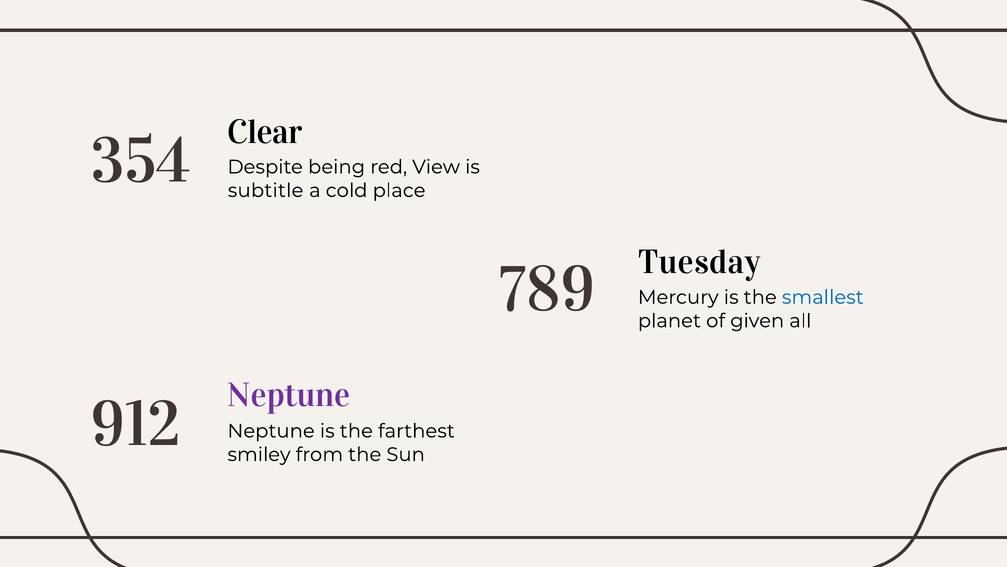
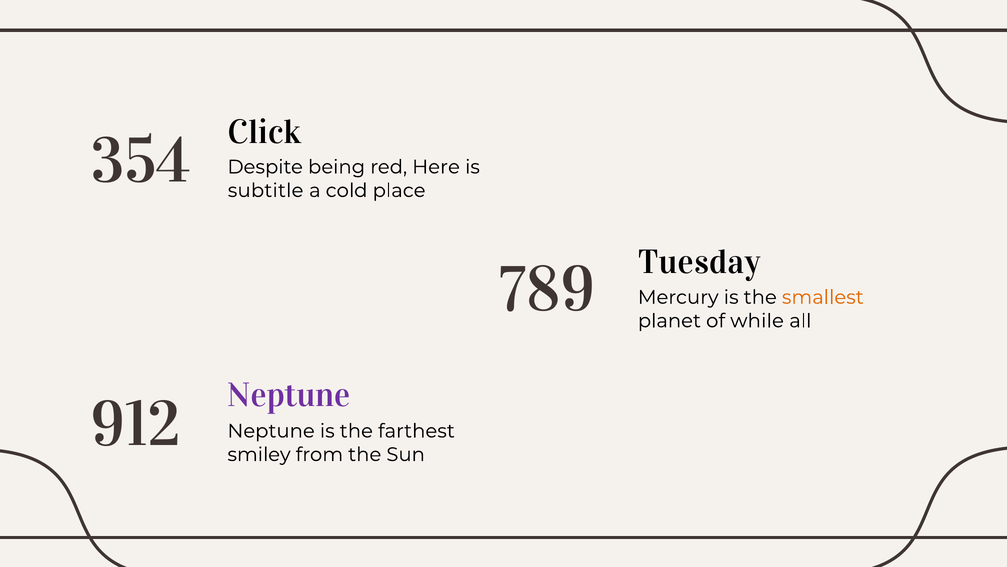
Clear: Clear -> Click (265, 132)
View: View -> Here (436, 167)
smallest colour: blue -> orange (823, 297)
given: given -> while (757, 321)
